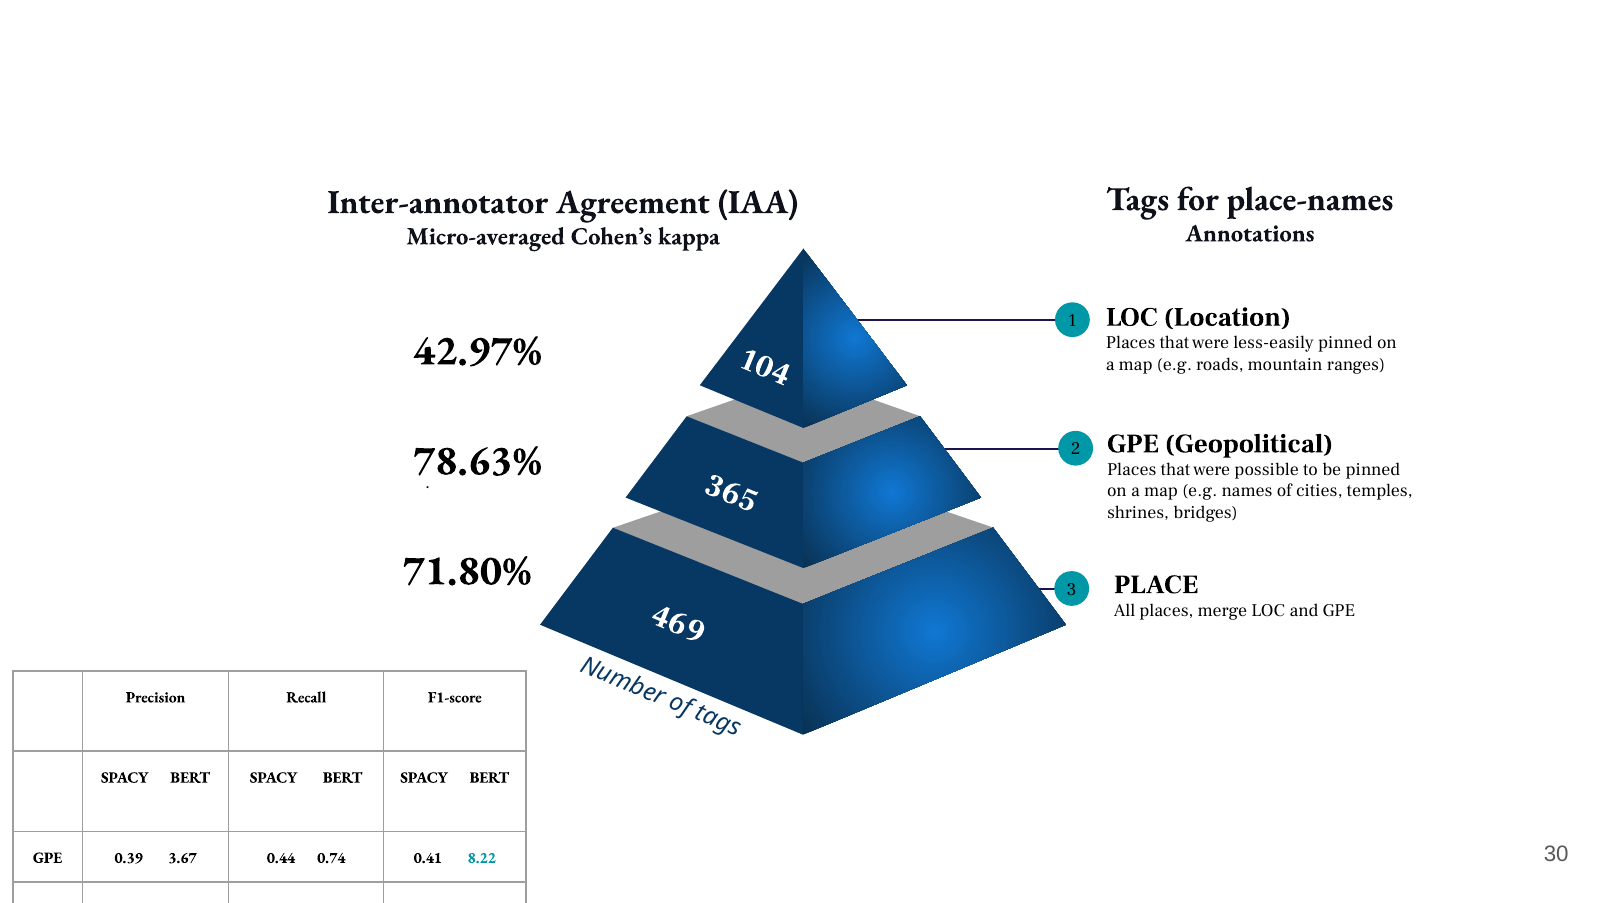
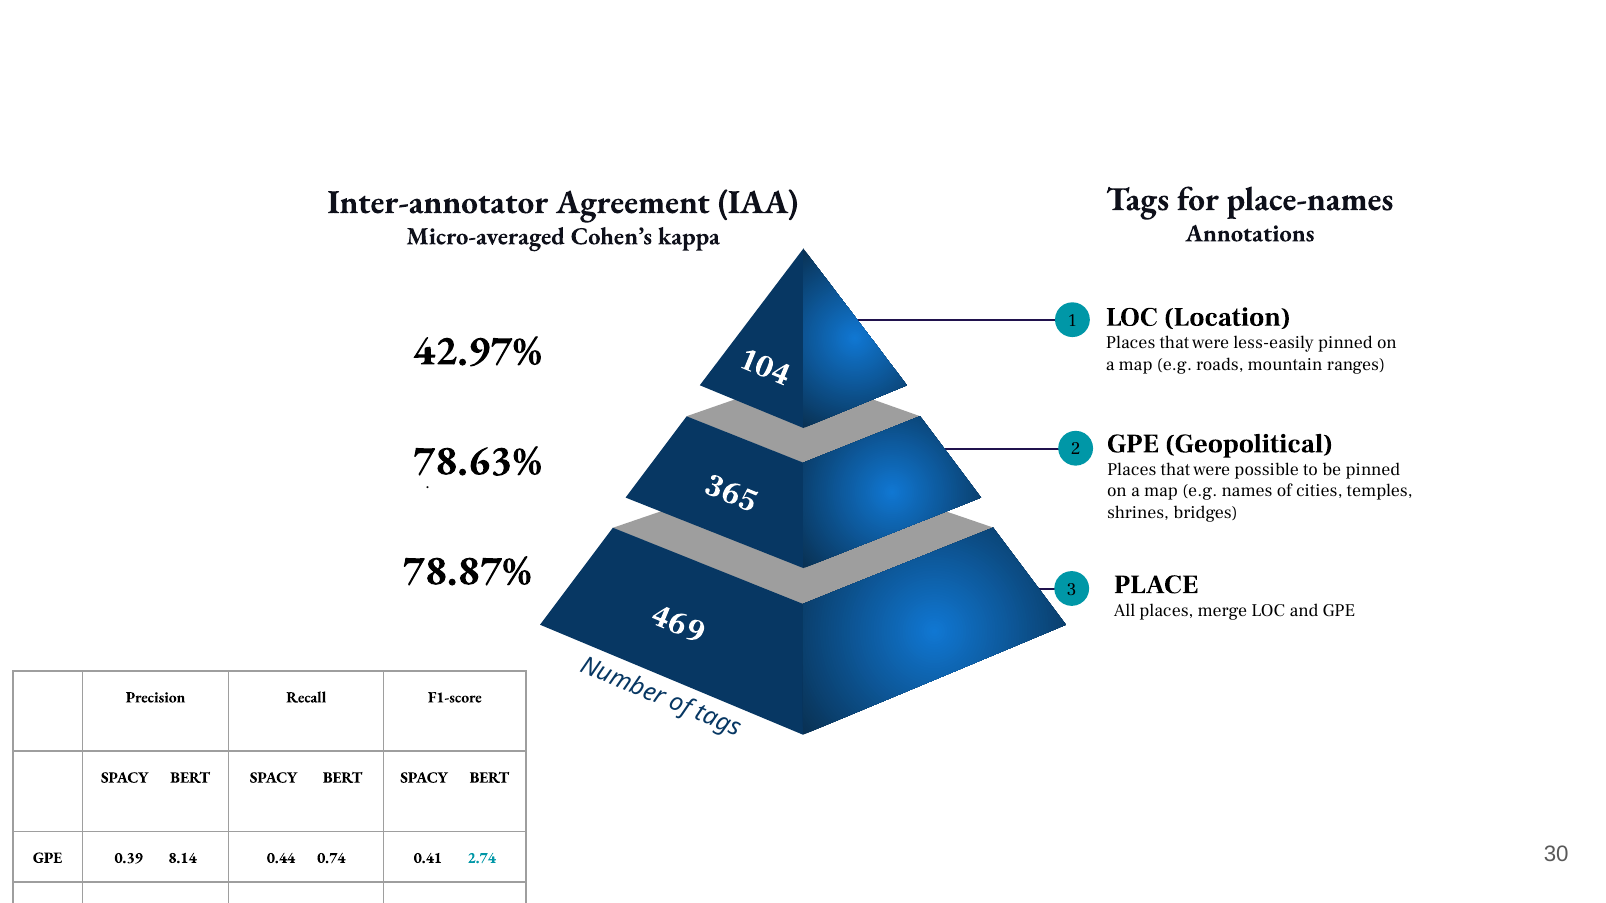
71.80%: 71.80% -> 78.87% (467, 571)
3.67: 3.67 -> 8.14 (182, 858)
8.22: 8.22 -> 2.74 (482, 858)
